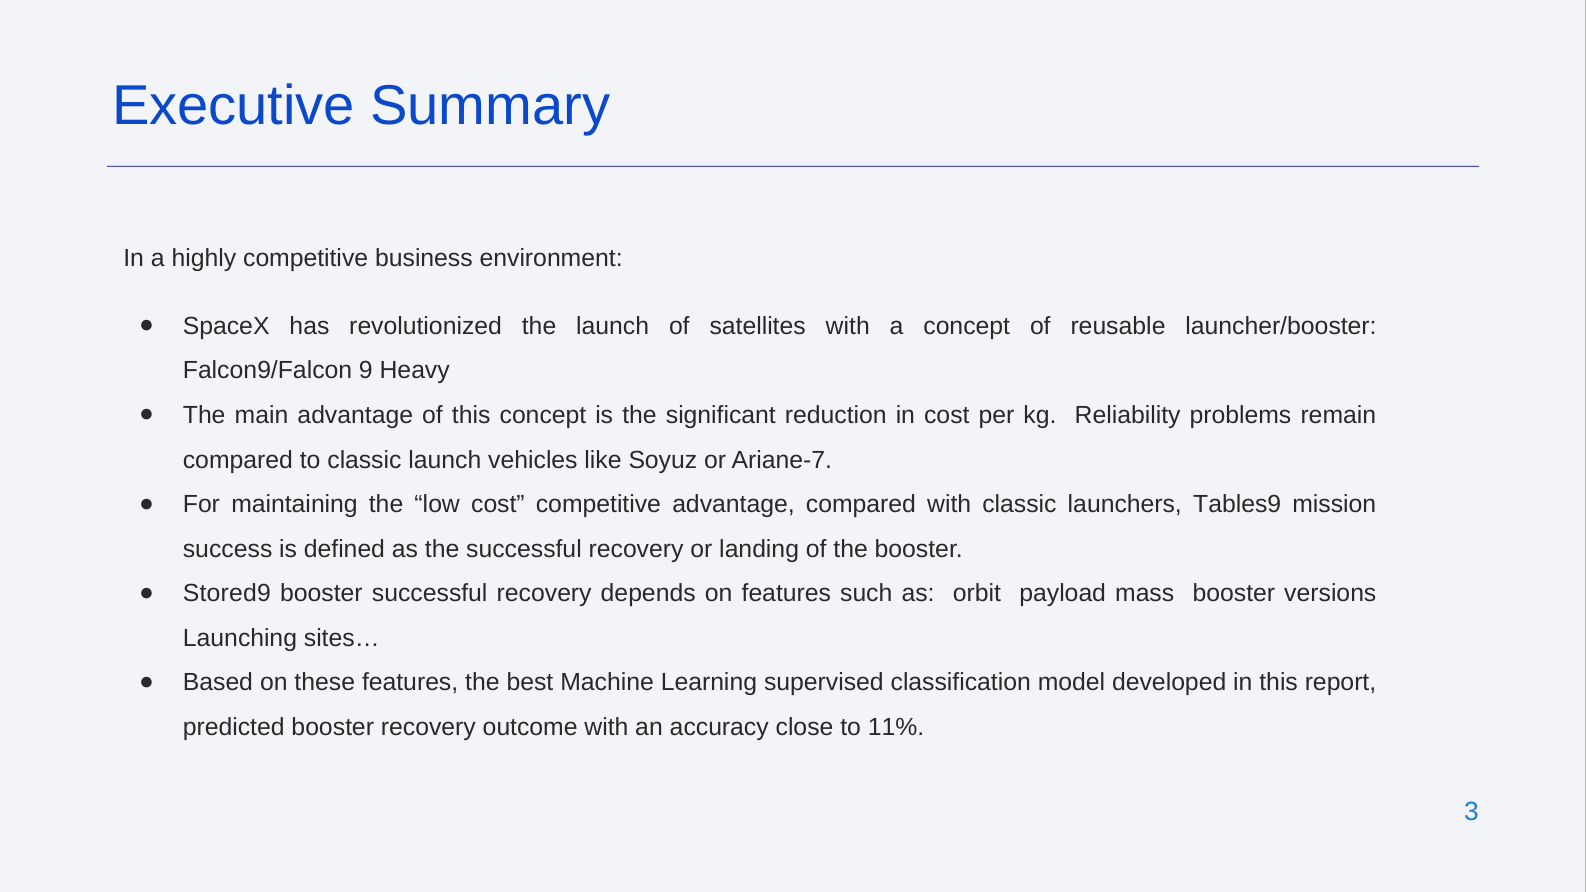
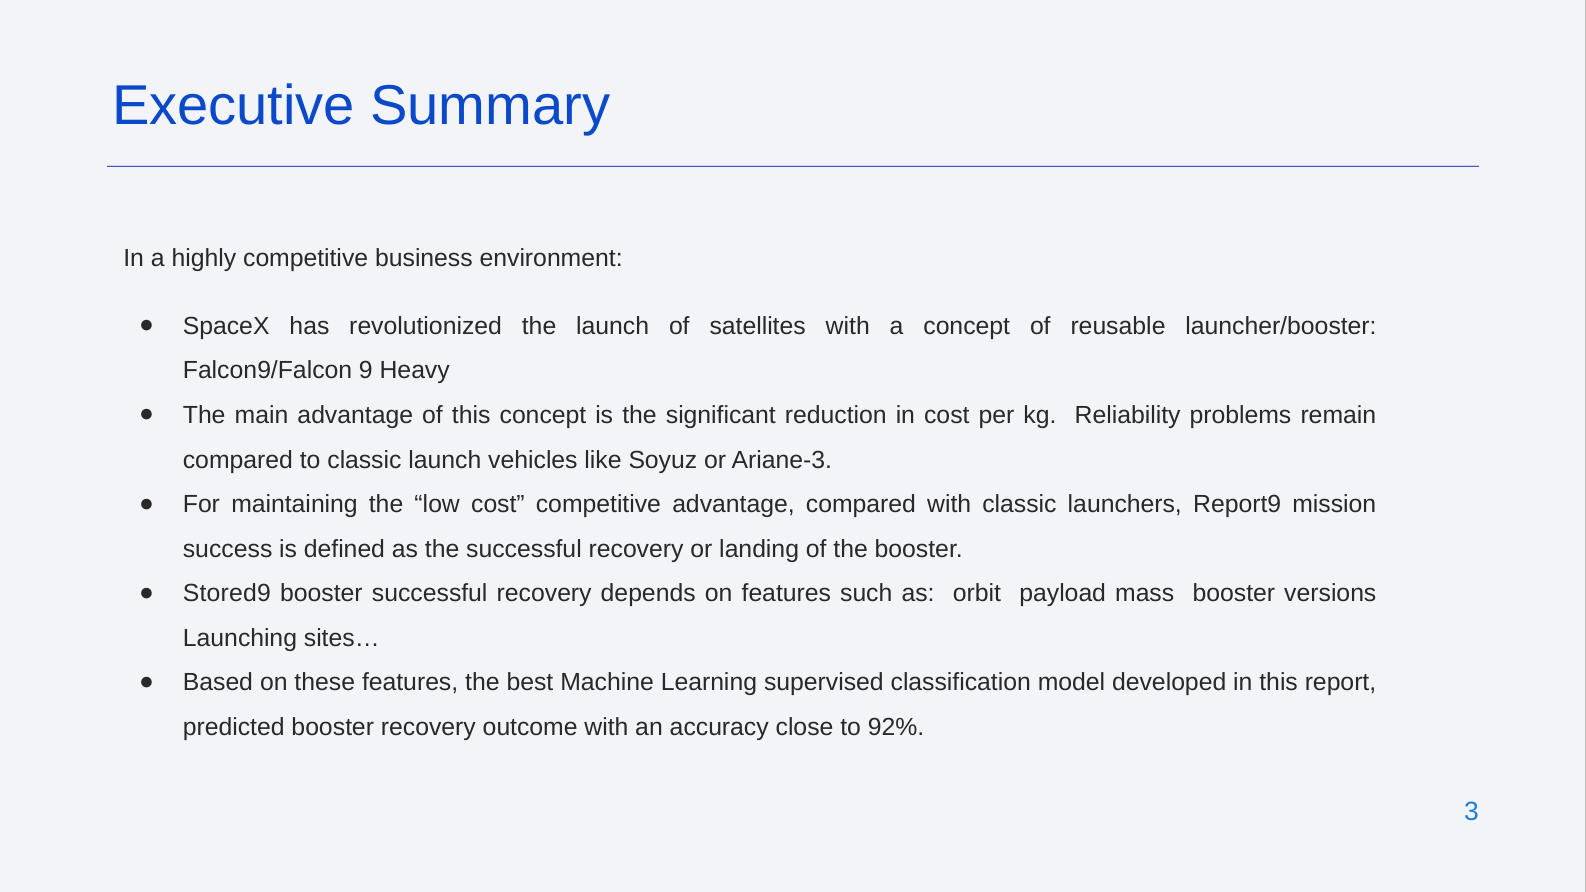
Ariane-7: Ariane-7 -> Ariane-3 (782, 460)
Tables9: Tables9 -> Report9 (1237, 505)
11%: 11% -> 92% (896, 727)
